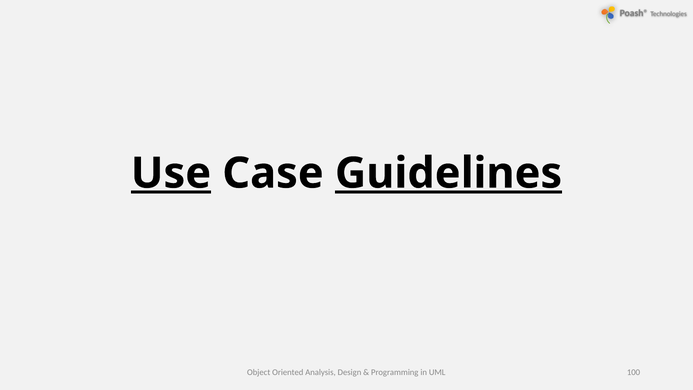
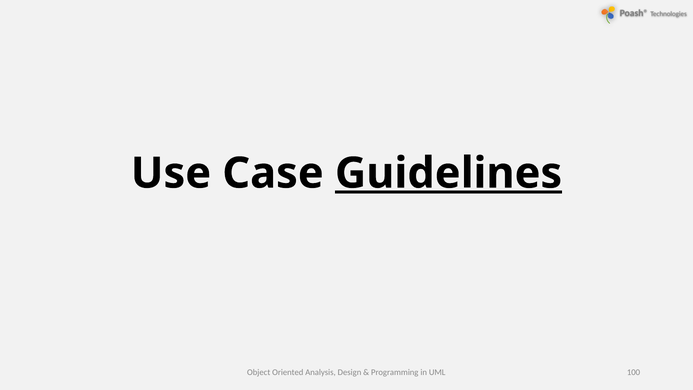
Use underline: present -> none (171, 173)
